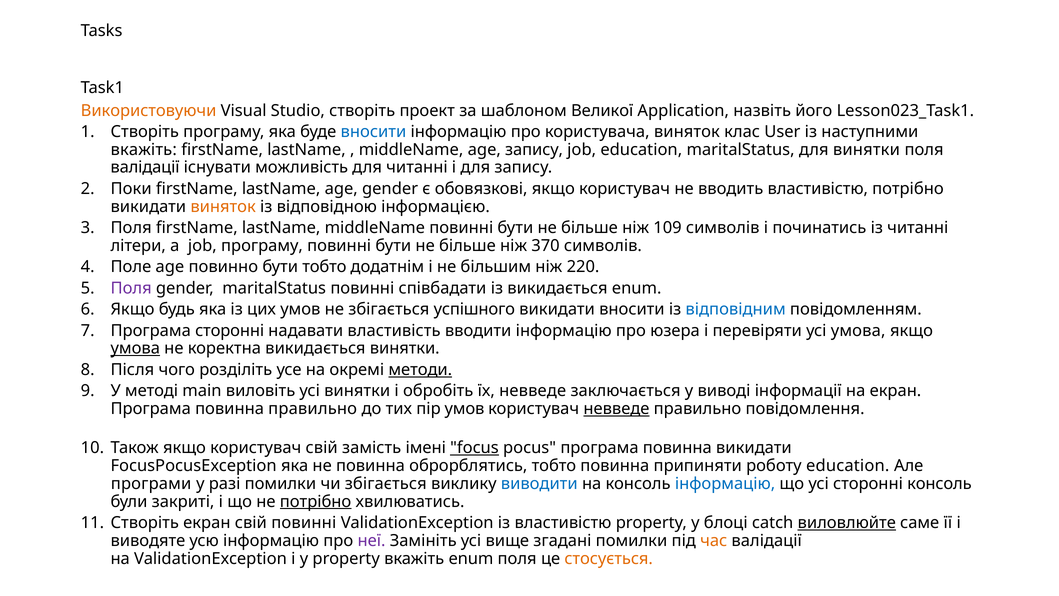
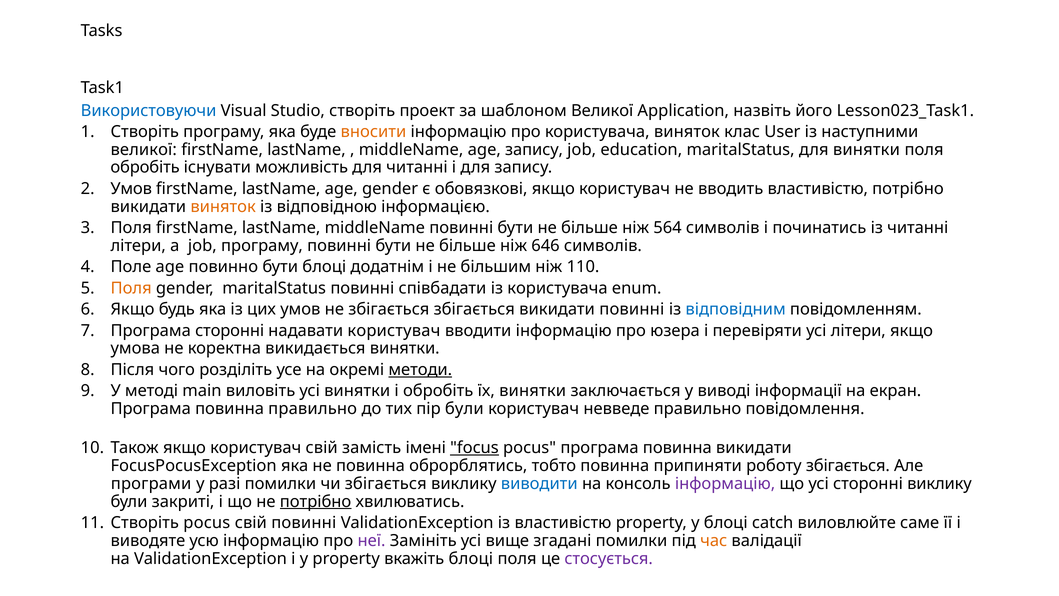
Використовуючи colour: orange -> blue (149, 111)
вносити colour: blue -> orange (373, 132)
вкажіть: вкажіть -> великої (144, 150)
валідації: валідації -> обробіть (145, 167)
Поки: Поки -> Умов (131, 189)
109: 109 -> 564 (668, 228)
370: 370 -> 646 (545, 246)
бути тобто: тобто -> блоці (324, 267)
220: 220 -> 110 (583, 267)
Поля colour: purple -> orange (131, 288)
із викидається: викидається -> користувача (557, 288)
збігається успішного: успішного -> збігається (474, 309)
викидати вносити: вносити -> повинні (632, 309)
надавати властивість: властивість -> користувач (394, 330)
усі умова: умова -> літери (858, 330)
умова underline: present -> none (135, 348)
їх невведе: невведе -> винятки (533, 391)
пір умов: умов -> були (464, 409)
невведе underline: present -> none (616, 409)
роботу education: education -> збігається (848, 466)
інформацію colour: blue -> purple (725, 483)
сторонні консоль: консоль -> виклику (939, 483)
Створіть екран: екран -> pocus (207, 522)
виловлюйте underline: present -> none (847, 522)
вкажіть enum: enum -> блоці (471, 558)
стосується colour: orange -> purple (609, 558)
